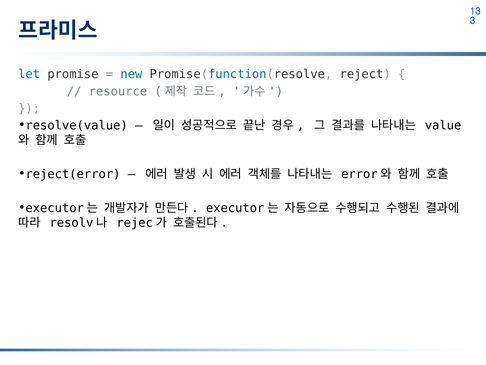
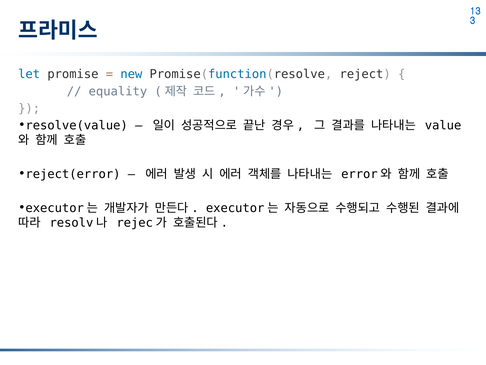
resource: resource -> equality (118, 91)
